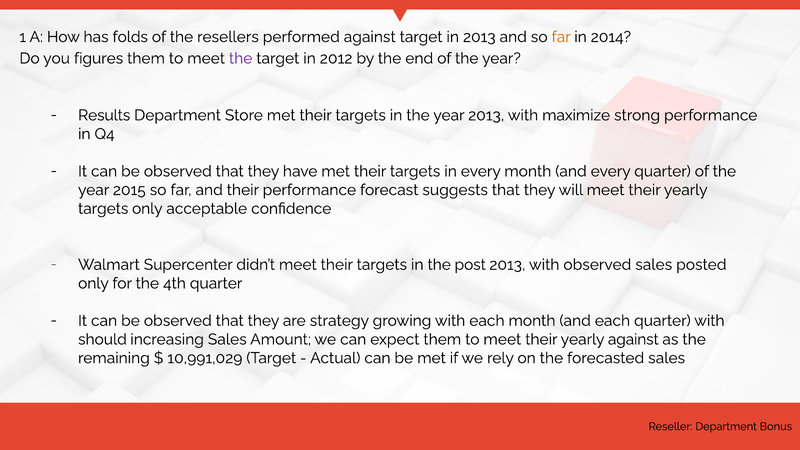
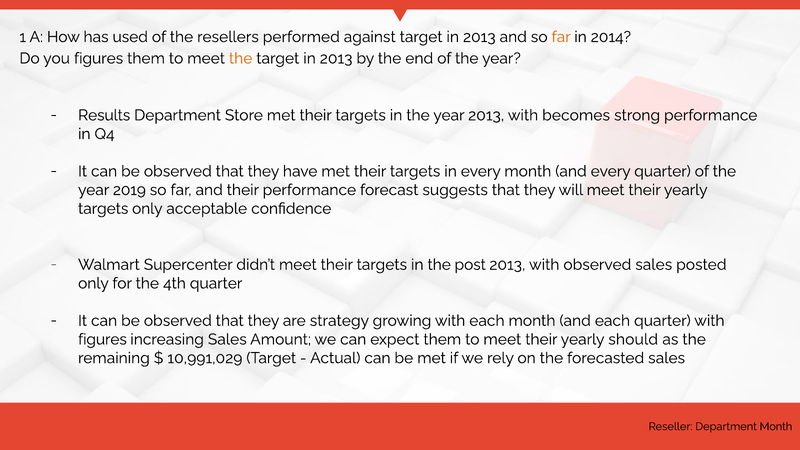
folds: folds -> used (130, 37)
the colour: purple -> orange (241, 58)
2012: 2012 -> 2013 (336, 58)
maximize: maximize -> becomes (576, 115)
2015: 2015 -> 2019 (129, 190)
should: should -> figures (102, 339)
yearly against: against -> should (633, 339)
Department Bonus: Bonus -> Month (776, 427)
